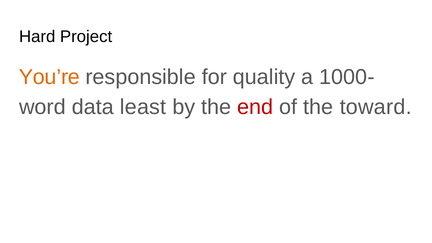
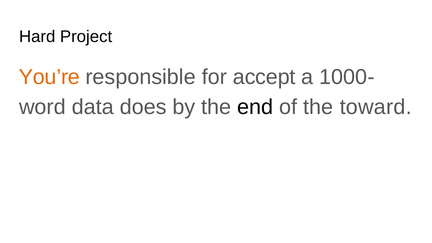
quality: quality -> accept (264, 77)
least: least -> does (143, 107)
end colour: red -> black (255, 107)
